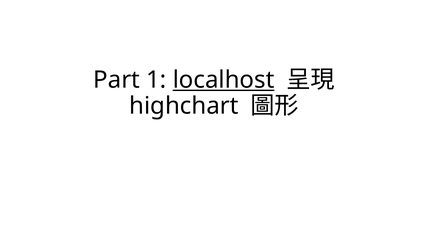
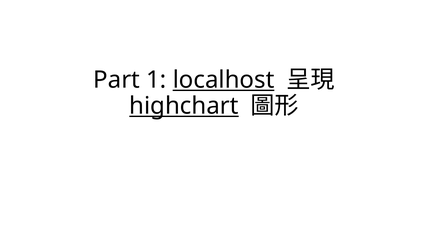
highchart underline: none -> present (184, 106)
